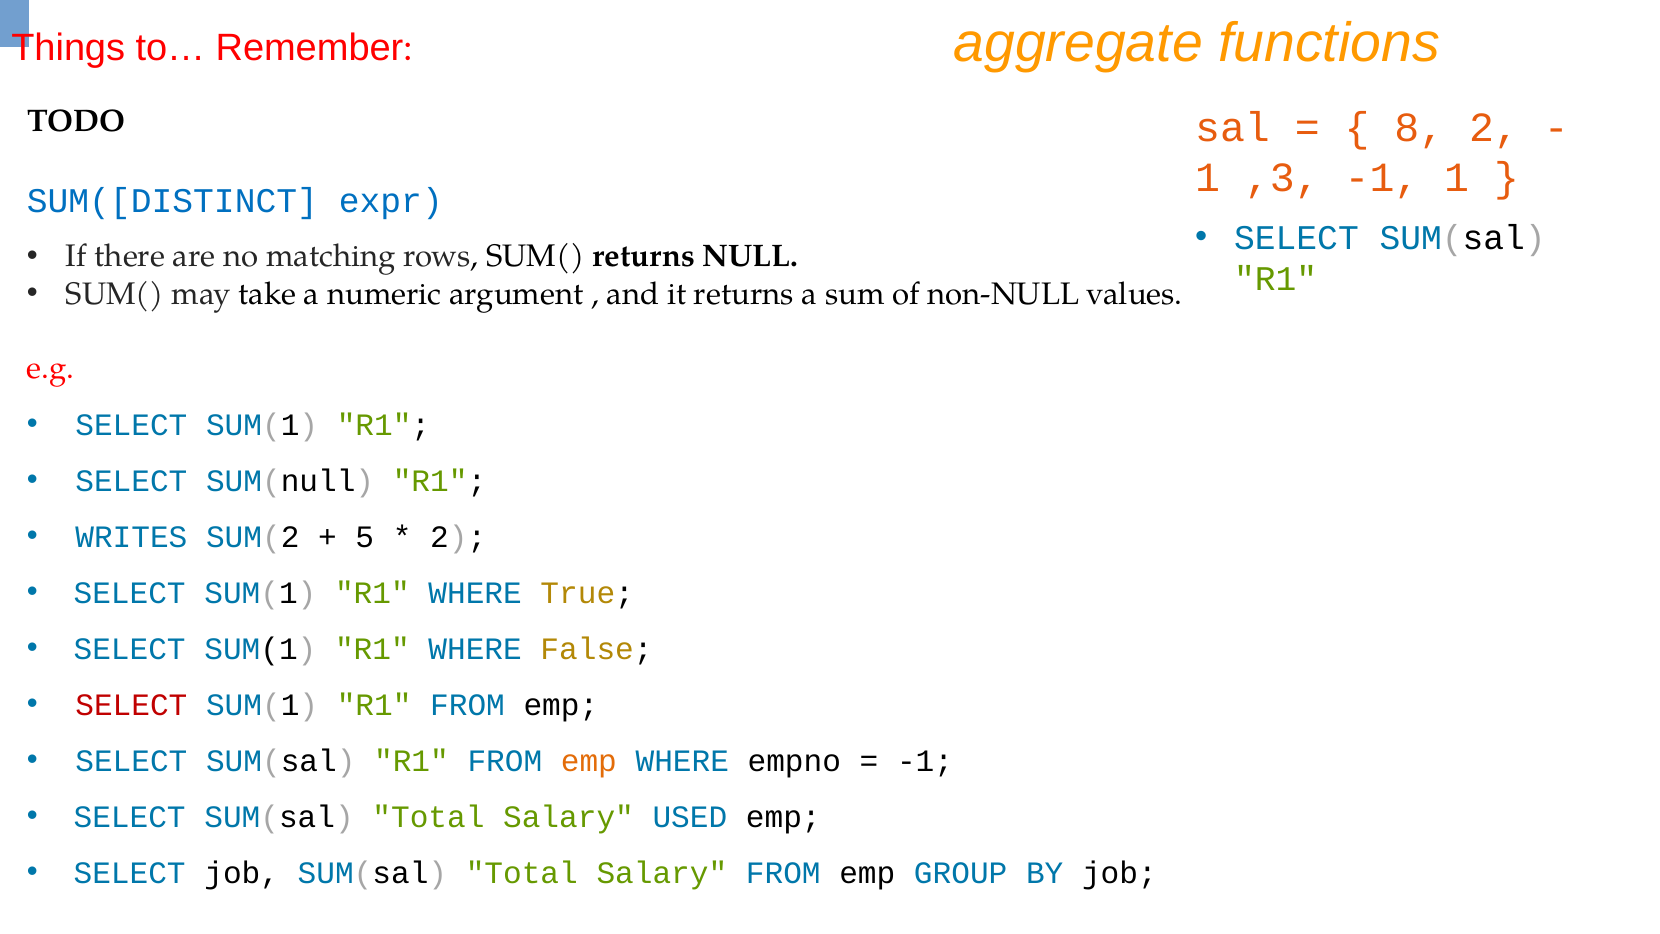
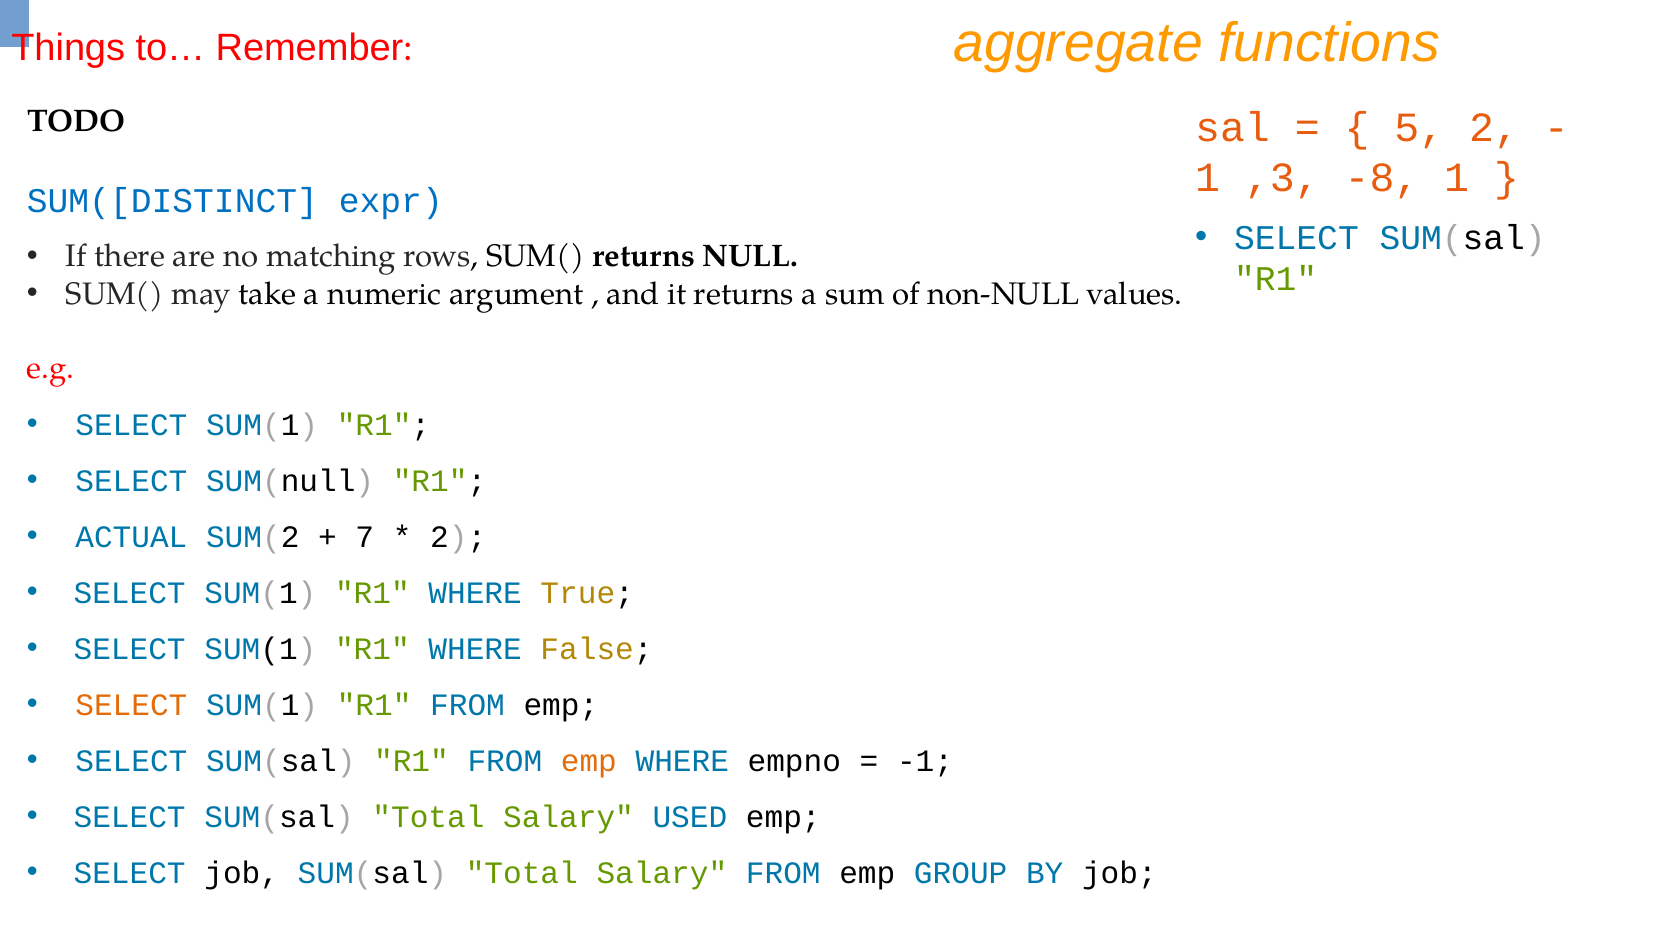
8: 8 -> 5 (1419, 128)
,3 -1: -1 -> -8 (1382, 178)
WRITES: WRITES -> ACTUAL (131, 537)
5: 5 -> 7 (365, 537)
SELECT colour: red -> orange (131, 705)
